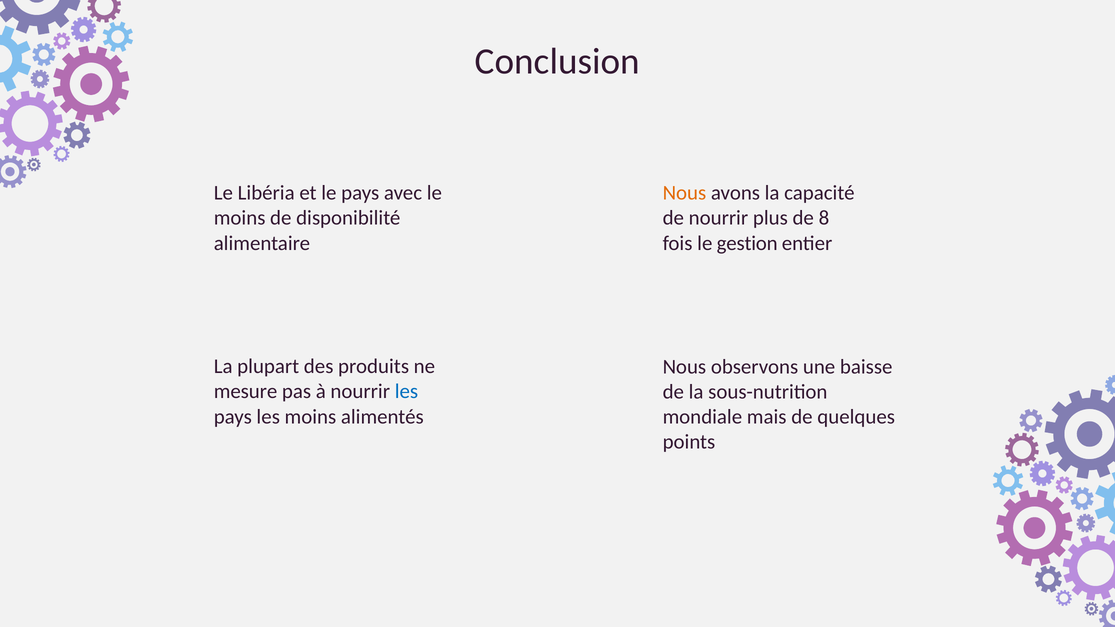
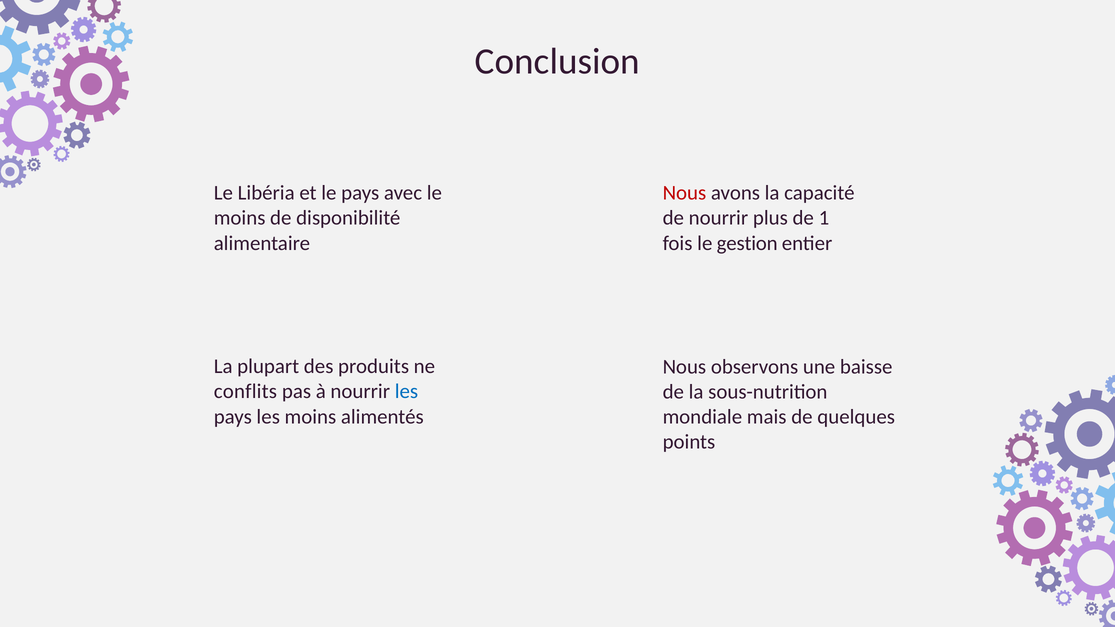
Nous colour: orange -> red (684, 193)
8: 8 -> 1 (824, 218)
mesure: mesure -> conflits (245, 392)
